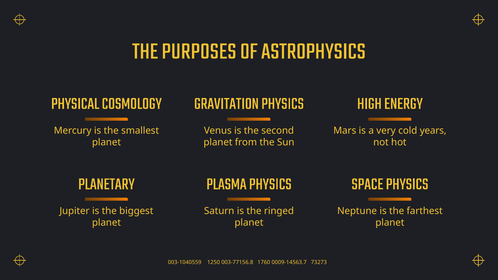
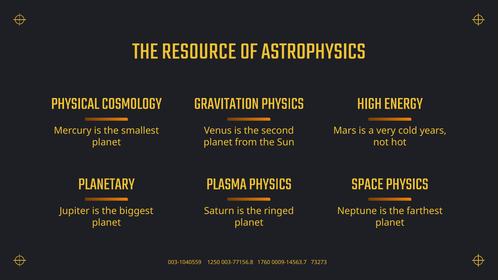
PURPOSES: PURPOSES -> RESOURCE (199, 51)
